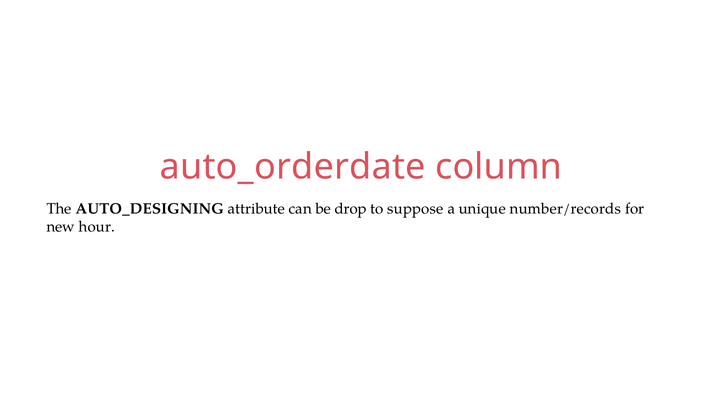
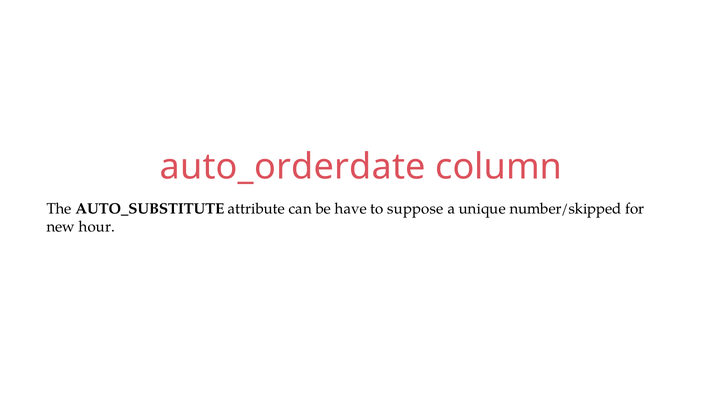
AUTO_DESIGNING: AUTO_DESIGNING -> AUTO_SUBSTITUTE (150, 209)
drop: drop -> have (351, 209)
number/records: number/records -> number/skipped (566, 209)
